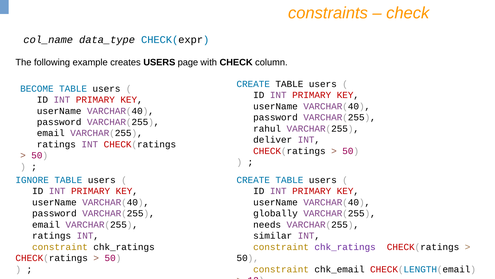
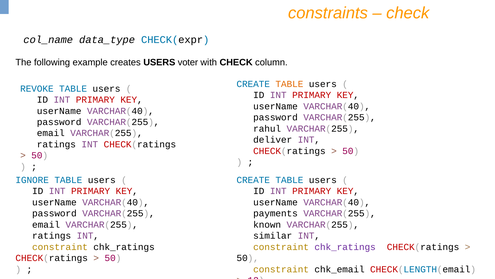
page: page -> voter (188, 62)
TABLE colour: black -> orange (289, 84)
BECOME: BECOME -> REVOKE (37, 88)
globally: globally -> payments (275, 213)
needs: needs -> known (267, 224)
